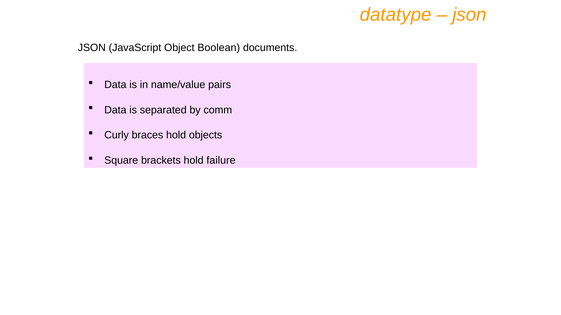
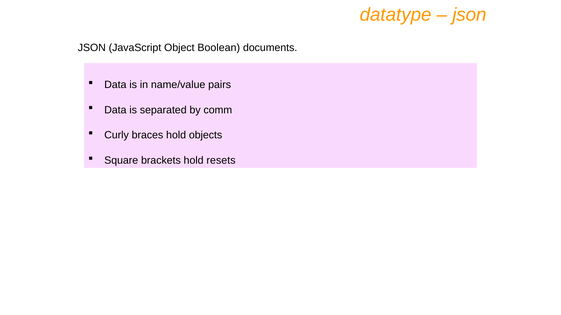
failure: failure -> resets (221, 161)
